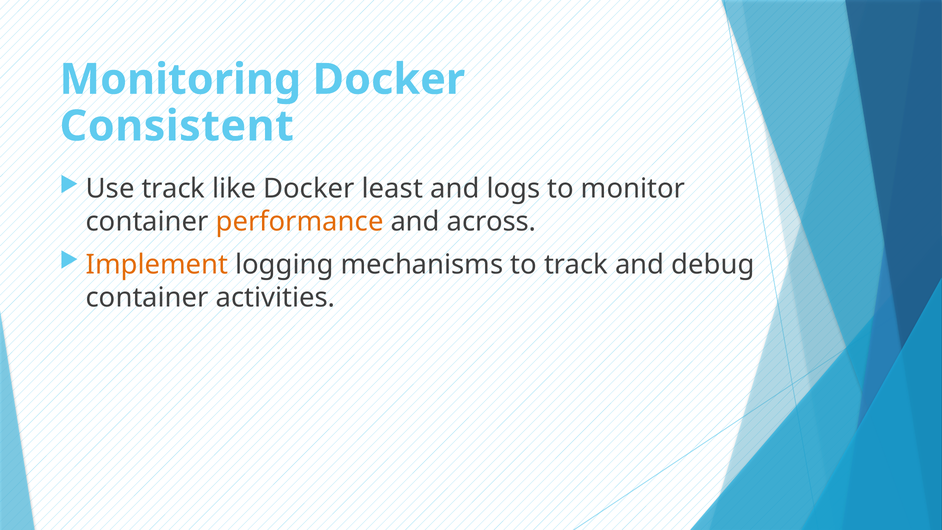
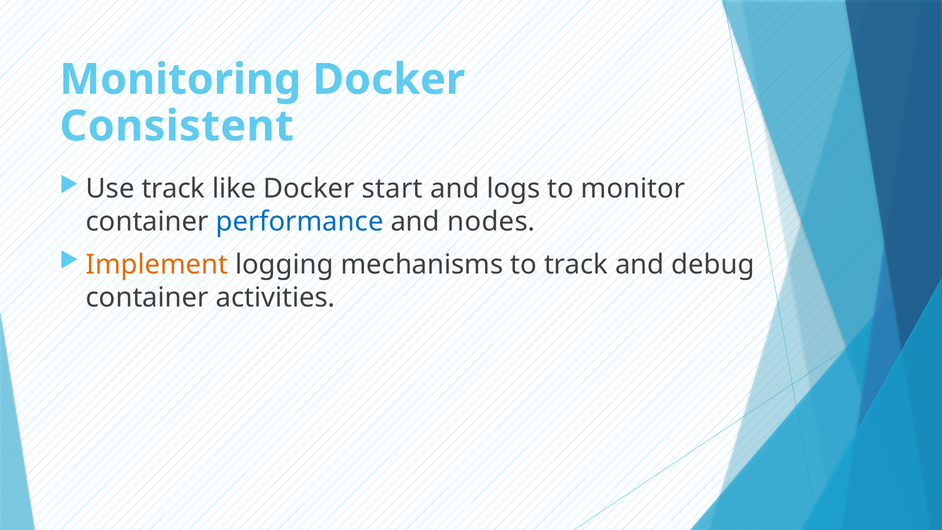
least: least -> start (392, 189)
performance colour: orange -> blue (300, 222)
across: across -> nodes (491, 222)
